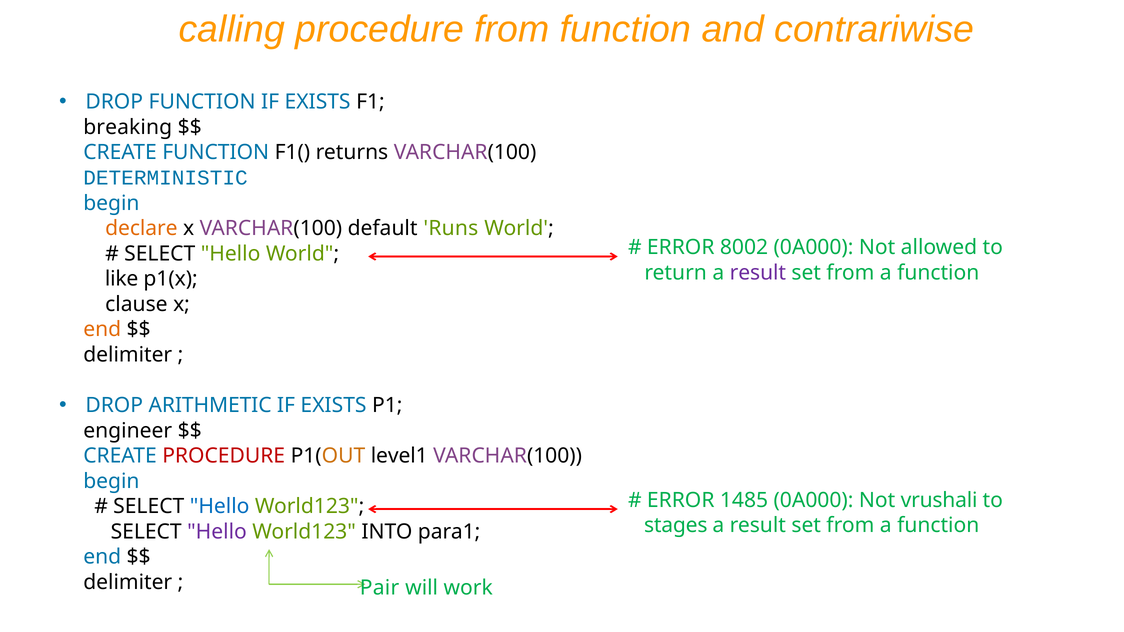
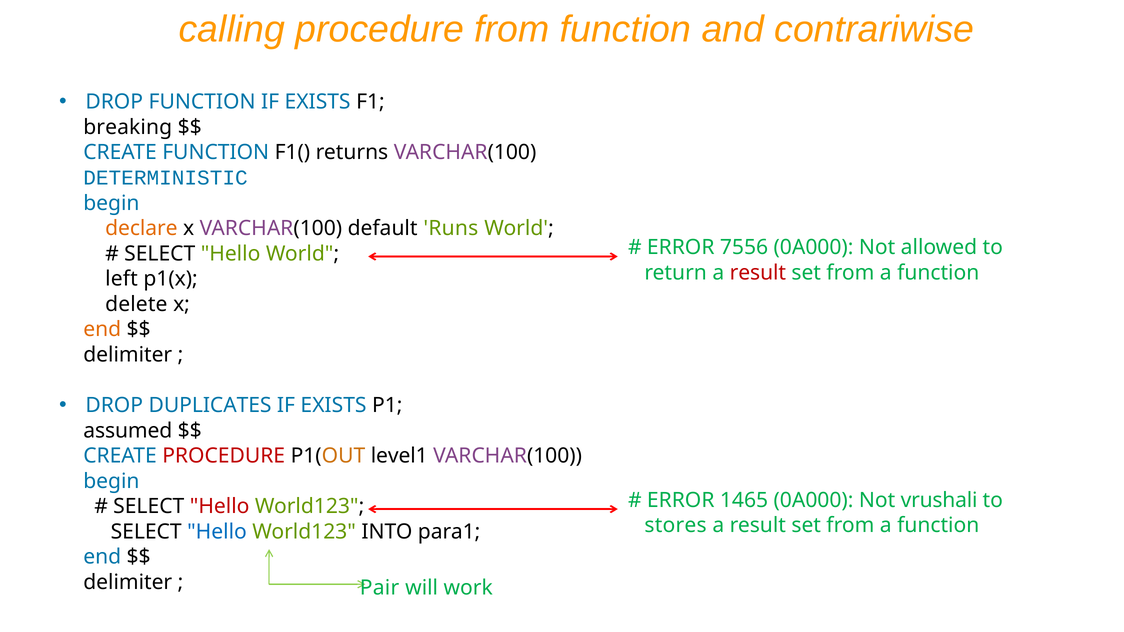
8002: 8002 -> 7556 (744, 248)
result colour: purple -> red (758, 273)
like: like -> left (121, 279)
clause: clause -> delete (136, 304)
ARITHMETIC: ARITHMETIC -> DUPLICATES (210, 405)
engineer: engineer -> assumed (128, 431)
1485: 1485 -> 1465 (744, 500)
Hello colour: blue -> red (220, 507)
stages: stages -> stores (676, 526)
Hello colour: purple -> blue (217, 532)
